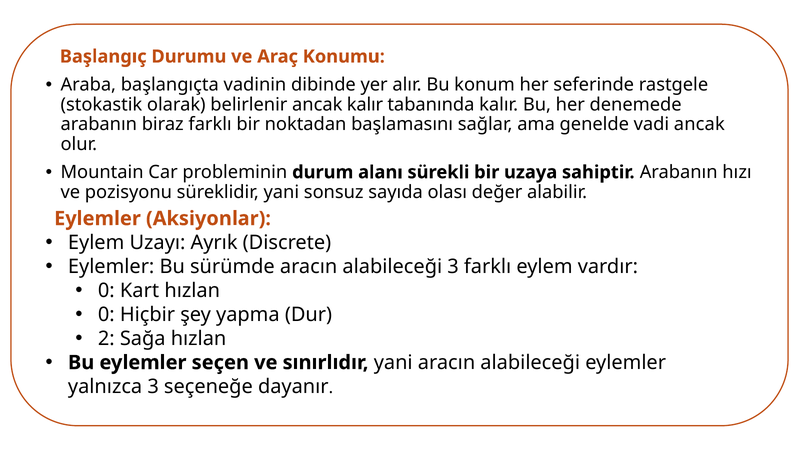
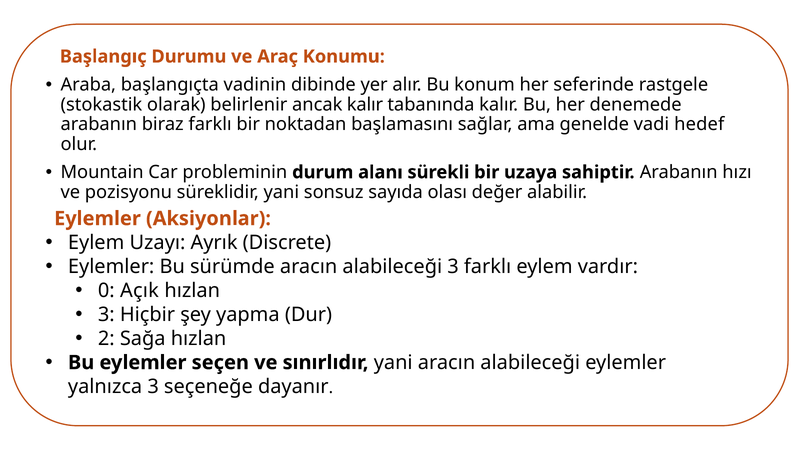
vadi ancak: ancak -> hedef (699, 124)
Kart: Kart -> Açık (139, 290)
0: 0 -> 3 (106, 314)
